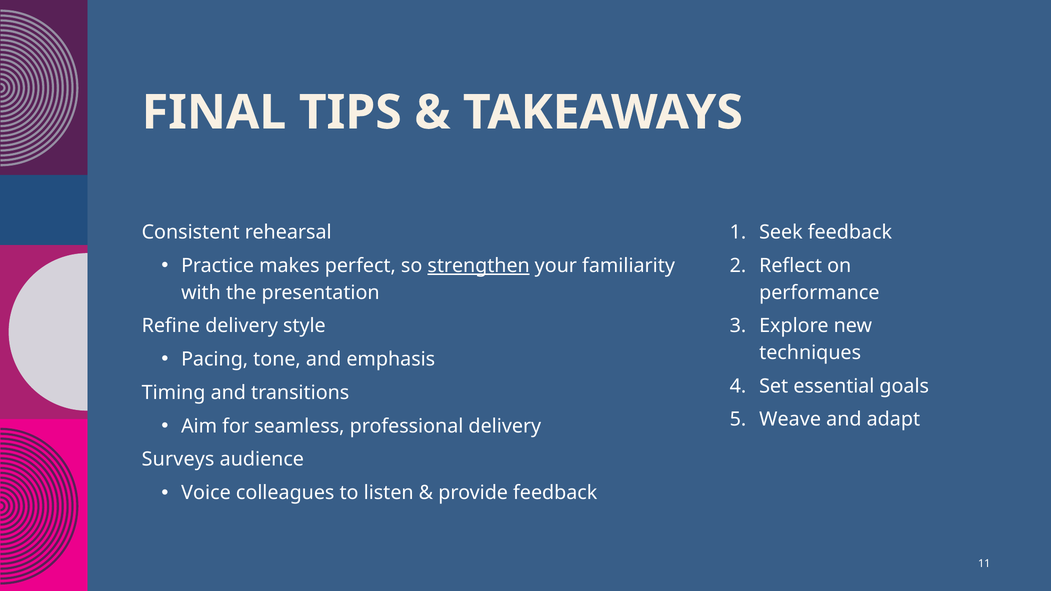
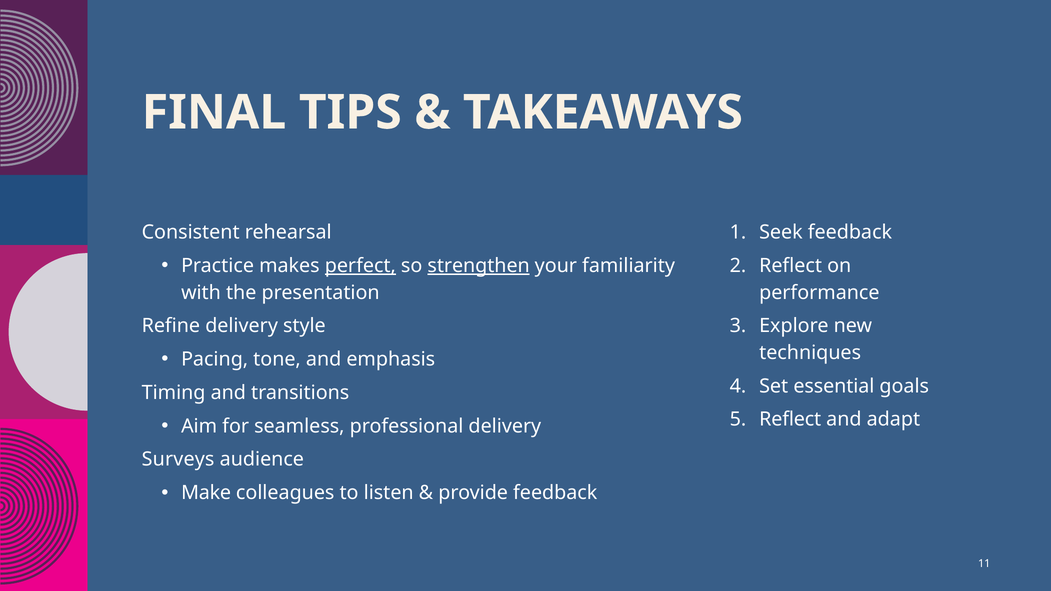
perfect underline: none -> present (360, 266)
Weave: Weave -> Reflect (790, 420)
Voice: Voice -> Make (206, 493)
